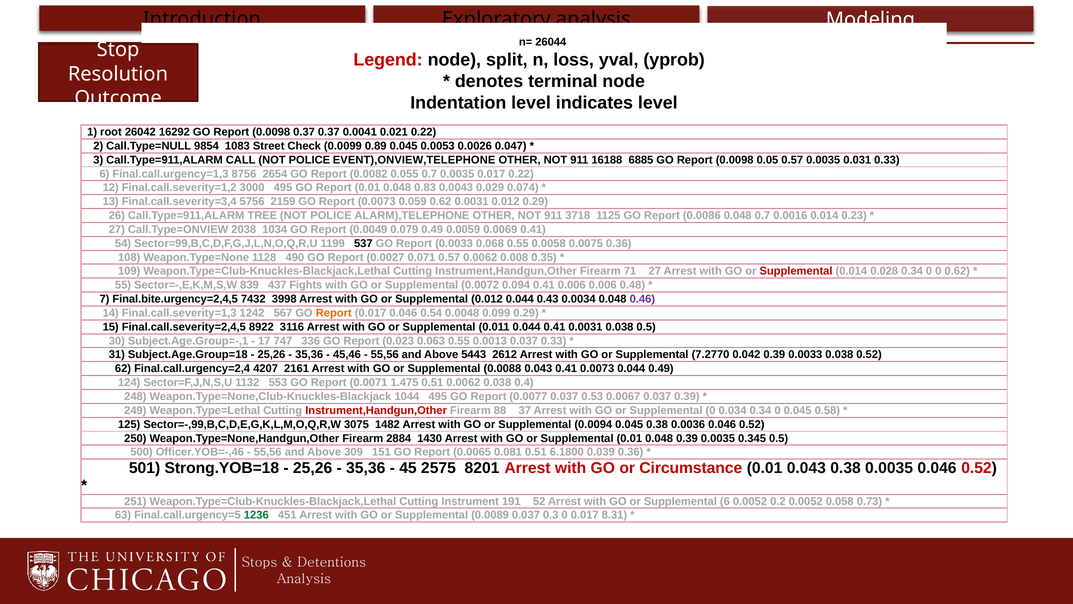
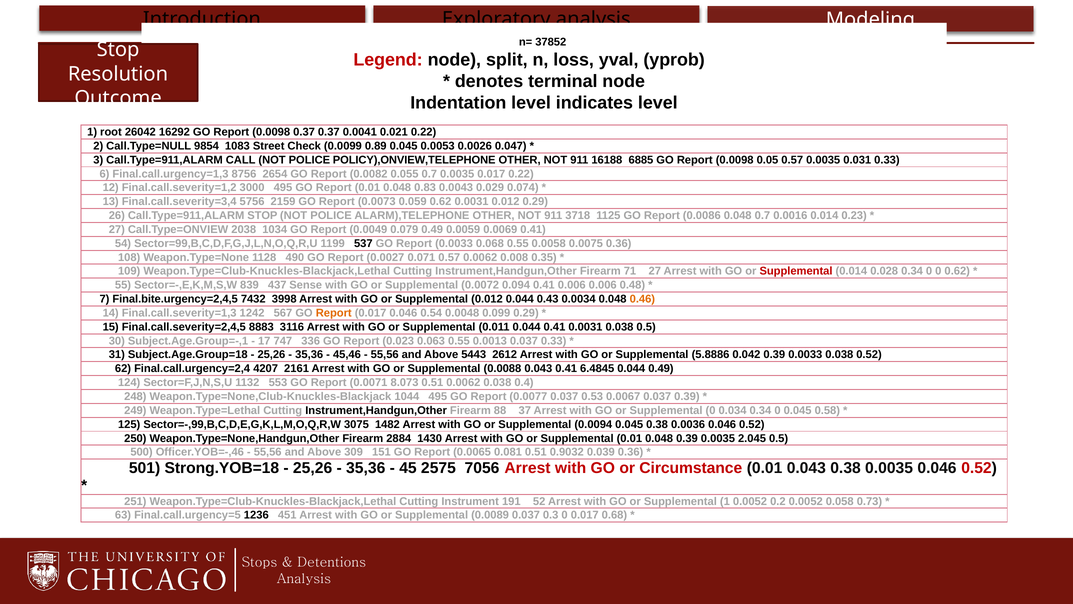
26044: 26044 -> 37852 (551, 42)
EVENT),ONVIEW,TELEPHONE: EVENT),ONVIEW,TELEPHONE -> POLICY),ONVIEW,TELEPHONE (414, 160)
Call.Type=911,ALARM TREE: TREE -> STOP (262, 215)
Fights: Fights -> Sense (306, 285)
0.46 colour: purple -> orange (642, 299)
8922: 8922 -> 8883 (261, 327)
7.2770: 7.2770 -> 5.8886 (711, 355)
0.41 0.0073: 0.0073 -> 6.4845 (597, 368)
1.475: 1.475 -> 8.073 (405, 382)
Instrument,Handgun,Other colour: red -> black (376, 410)
0.345: 0.345 -> 2.045 (752, 438)
6.1800: 6.1800 -> 0.9032 (567, 452)
8201: 8201 -> 7056 (482, 468)
Supplemental 6: 6 -> 1 (725, 501)
1236 colour: green -> black (256, 515)
8.31: 8.31 -> 0.68 (614, 515)
